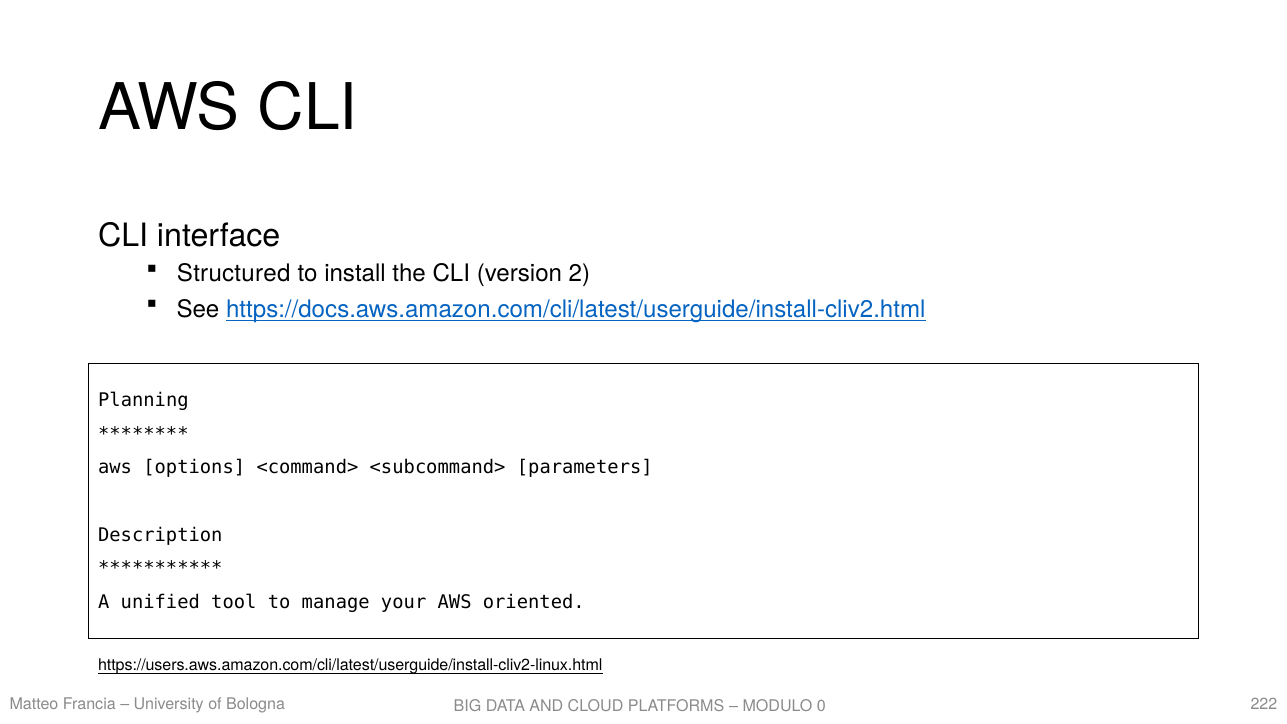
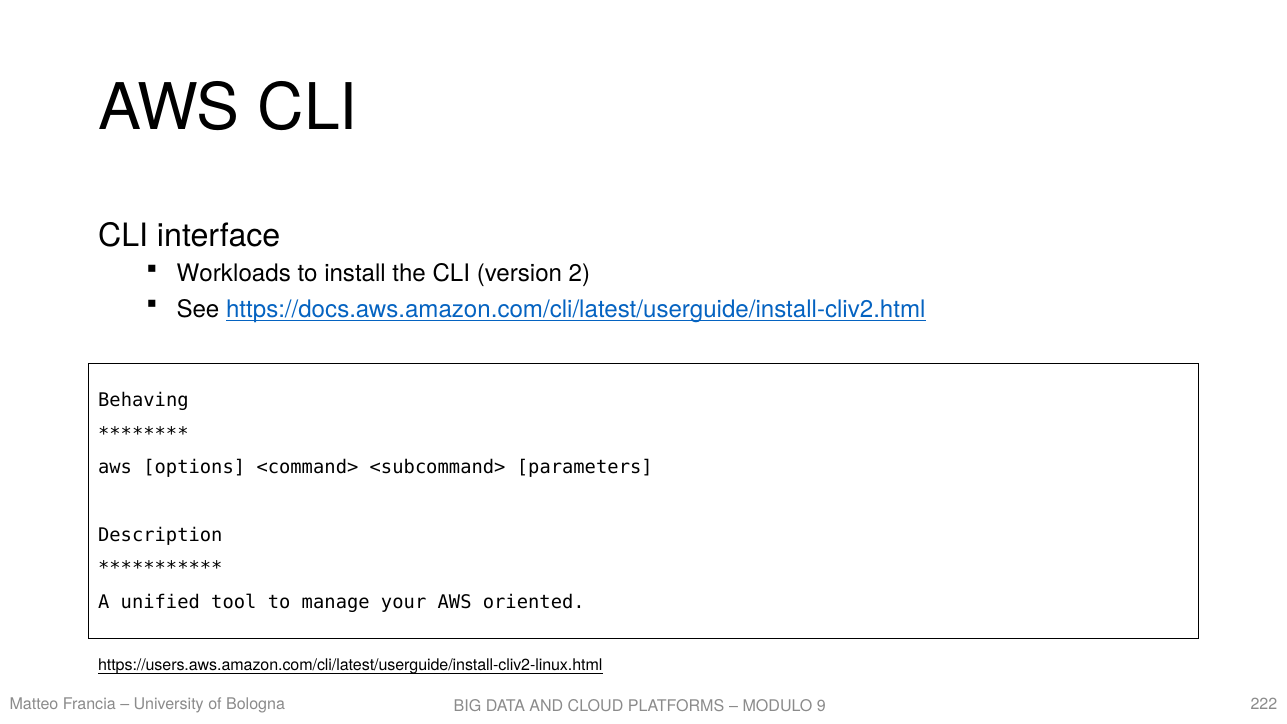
Structured: Structured -> Workloads (234, 273)
Planning: Planning -> Behaving (143, 400)
0: 0 -> 9 (821, 706)
